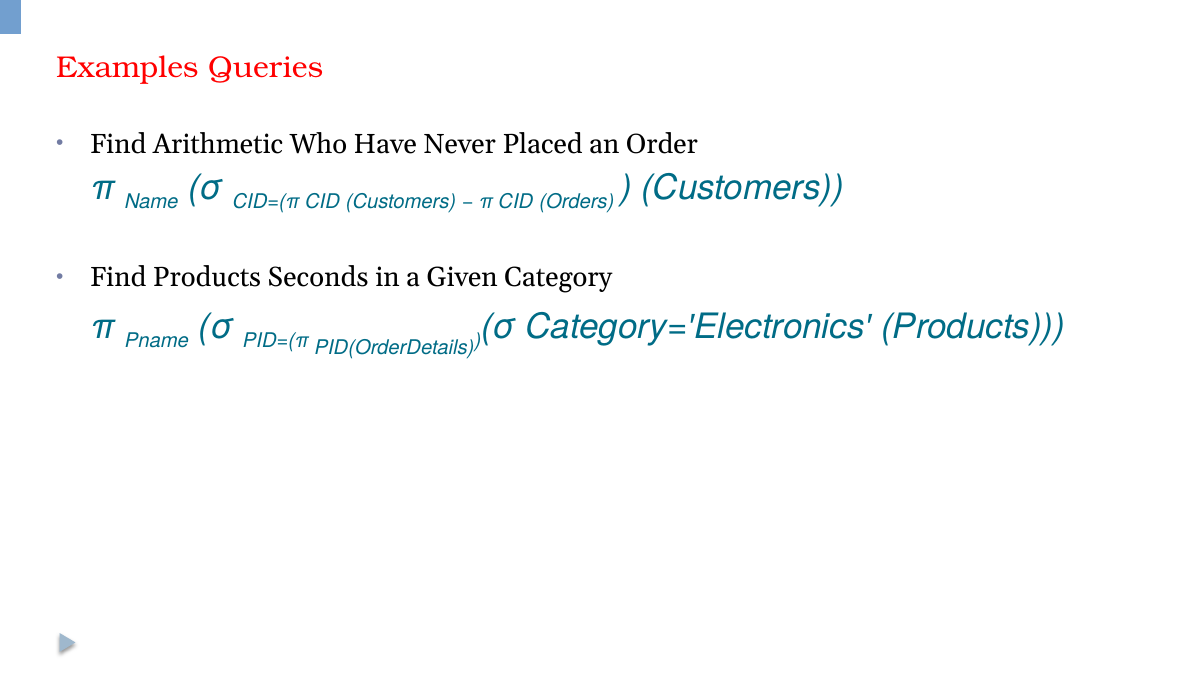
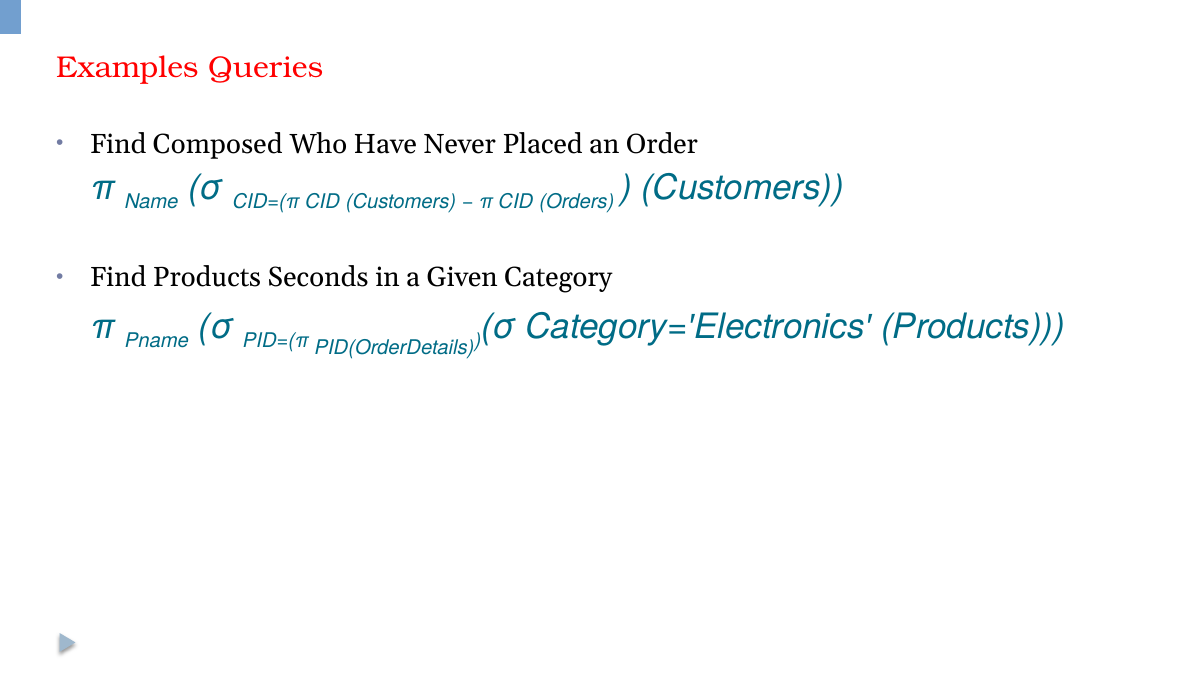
Arithmetic: Arithmetic -> Composed (218, 144)
